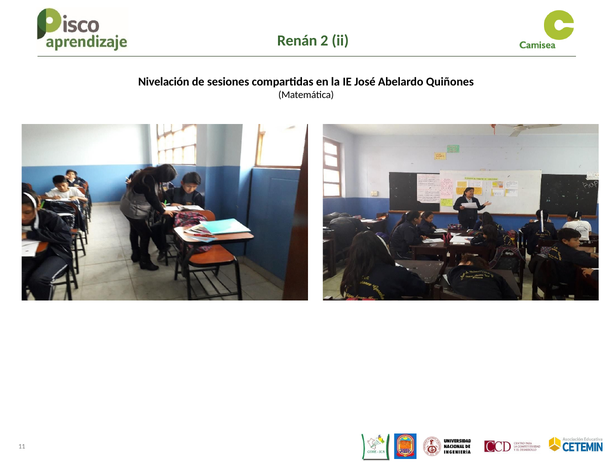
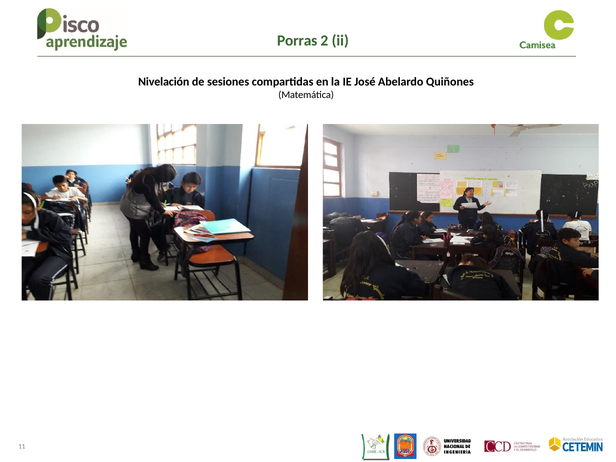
Renán: Renán -> Porras (297, 41)
